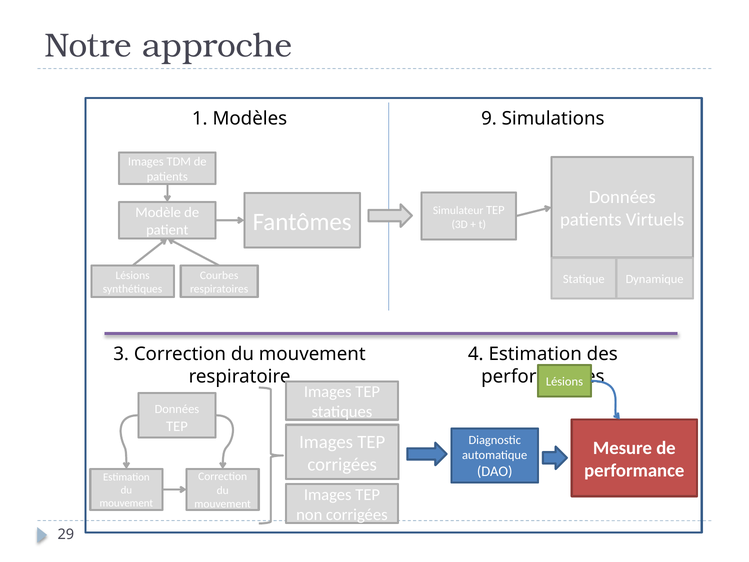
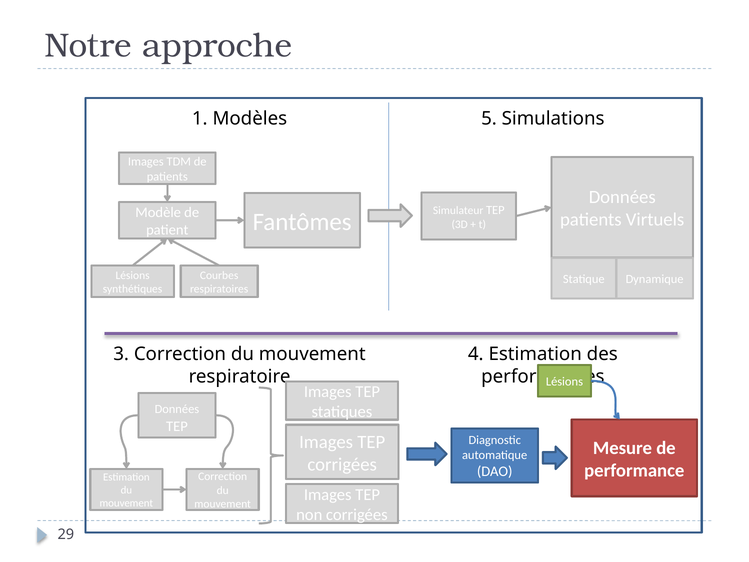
9: 9 -> 5 (489, 119)
